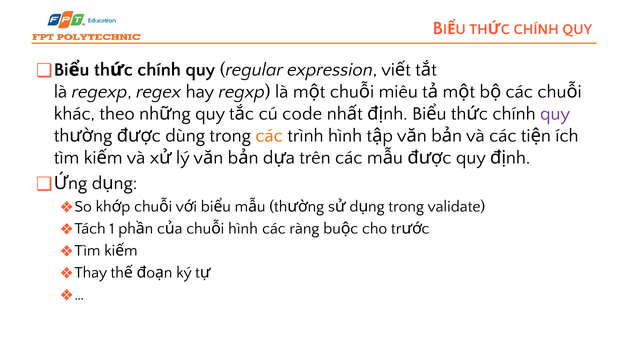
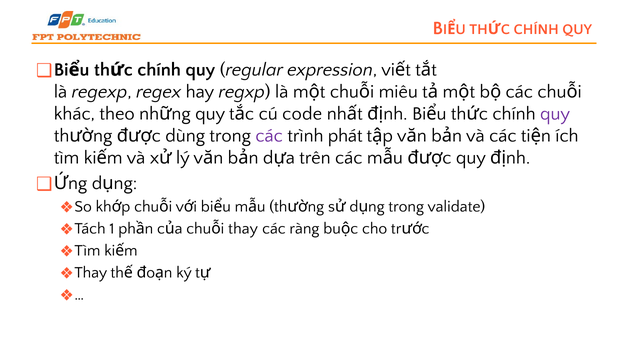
các colour: orange -> purple (269, 135)
trình hình: hình -> phát (345, 135)
hình: hình -> thay (243, 228)
